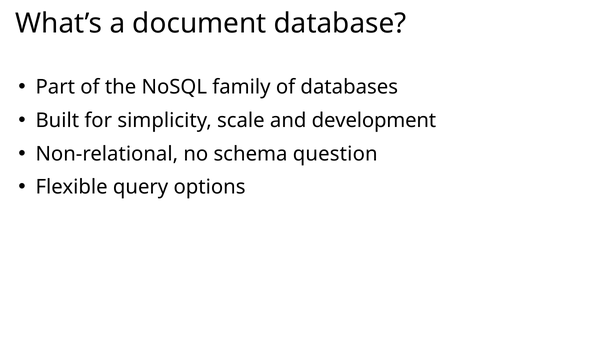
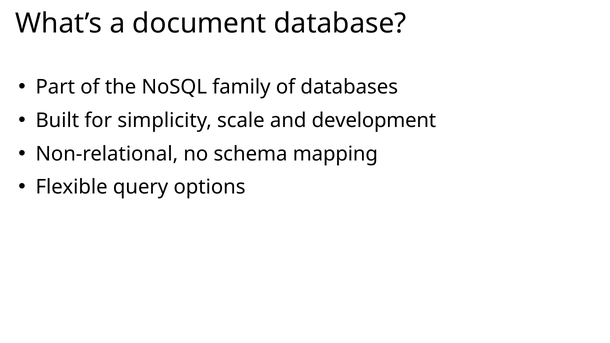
question: question -> mapping (335, 154)
